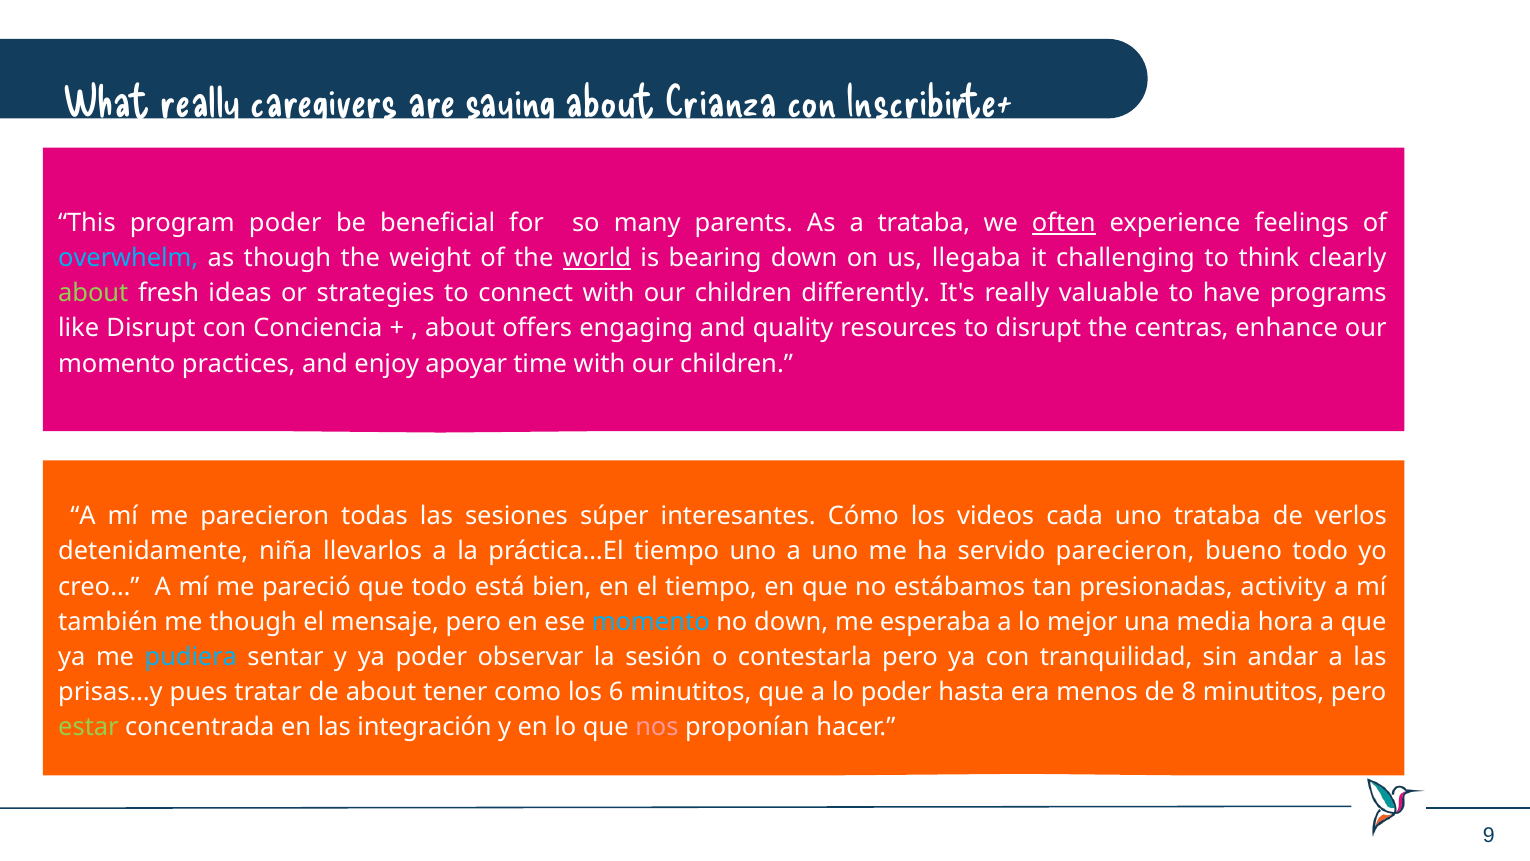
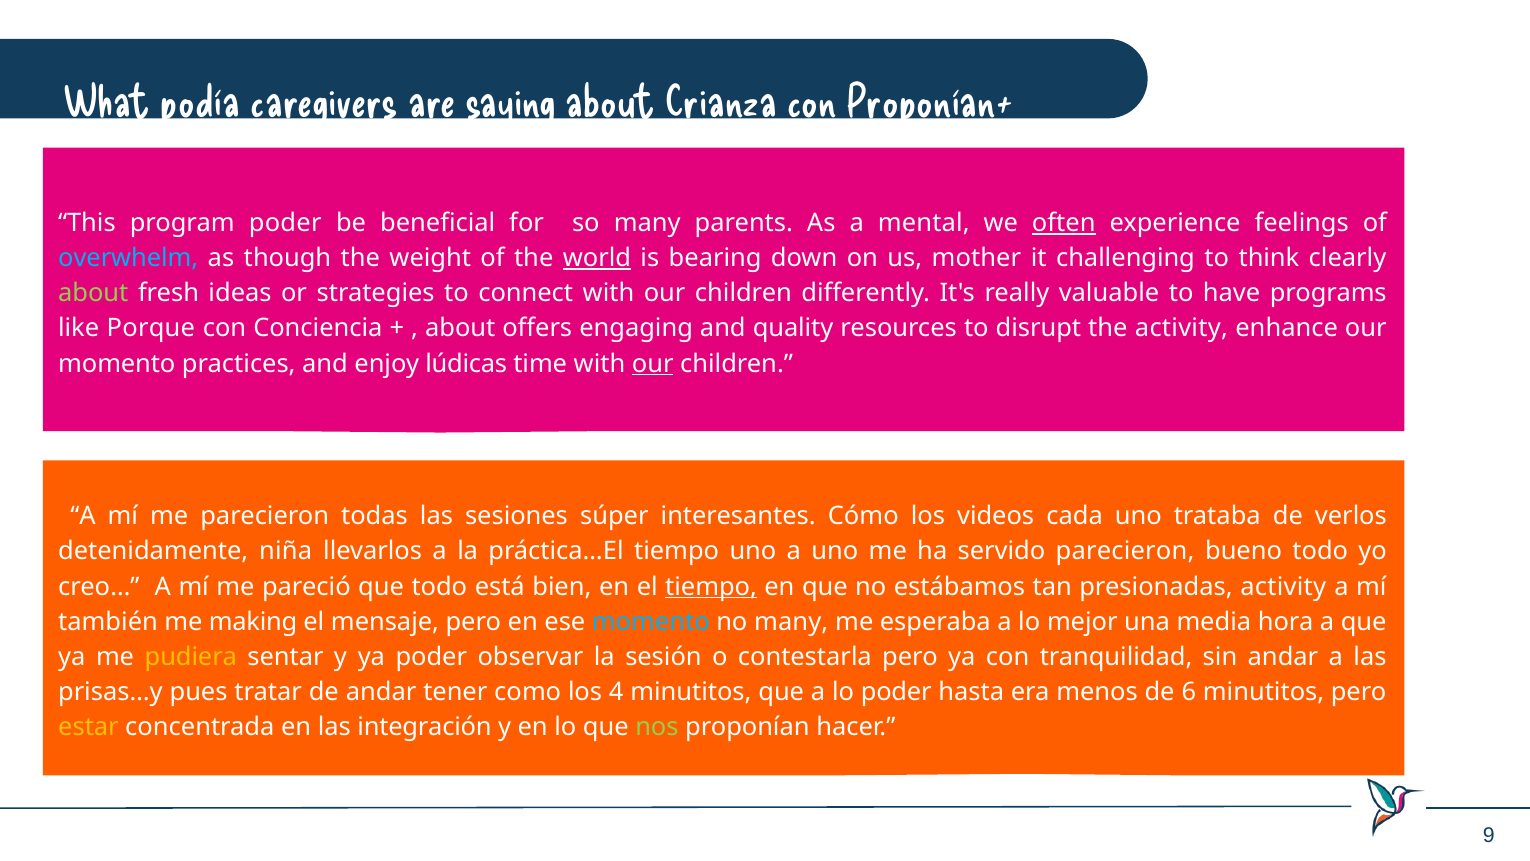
What really: really -> podía (200, 103)
Inscribirte+: Inscribirte+ -> Proponían+ (930, 103)
a trataba: trataba -> mental (924, 223)
llegaba: llegaba -> mother (976, 258)
like Disrupt: Disrupt -> Porque (151, 328)
the centras: centras -> activity (1181, 328)
apoyar: apoyar -> lúdicas (466, 364)
our underline: none -> present (653, 364)
tiempo underline: none -> present (711, 586)
me though: though -> making (253, 622)
no down: down -> many (791, 622)
pudiera colour: light blue -> yellow (191, 657)
de about: about -> andar (381, 692)
6: 6 -> 4 (616, 692)
8: 8 -> 6 (1189, 692)
estar colour: light green -> yellow (88, 727)
nos colour: pink -> light green (657, 727)
